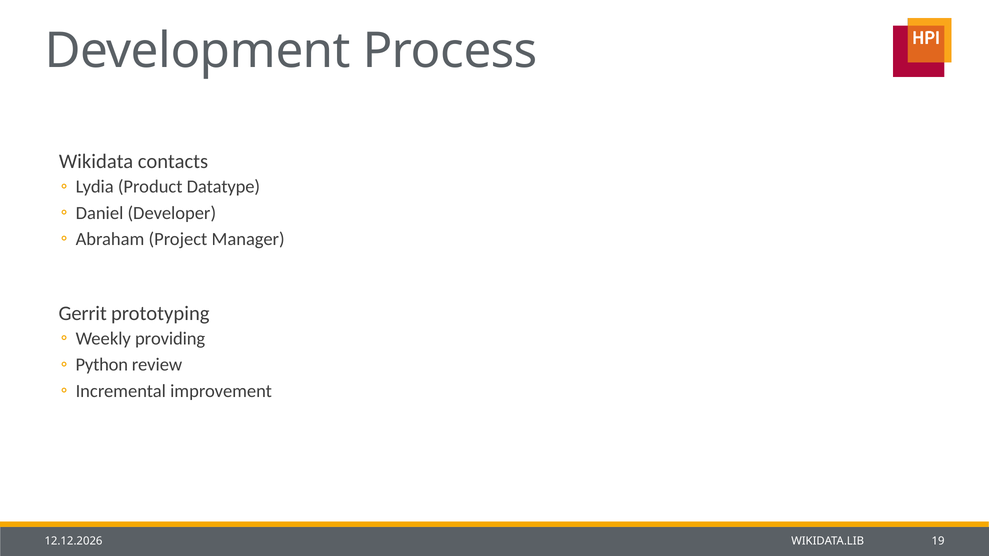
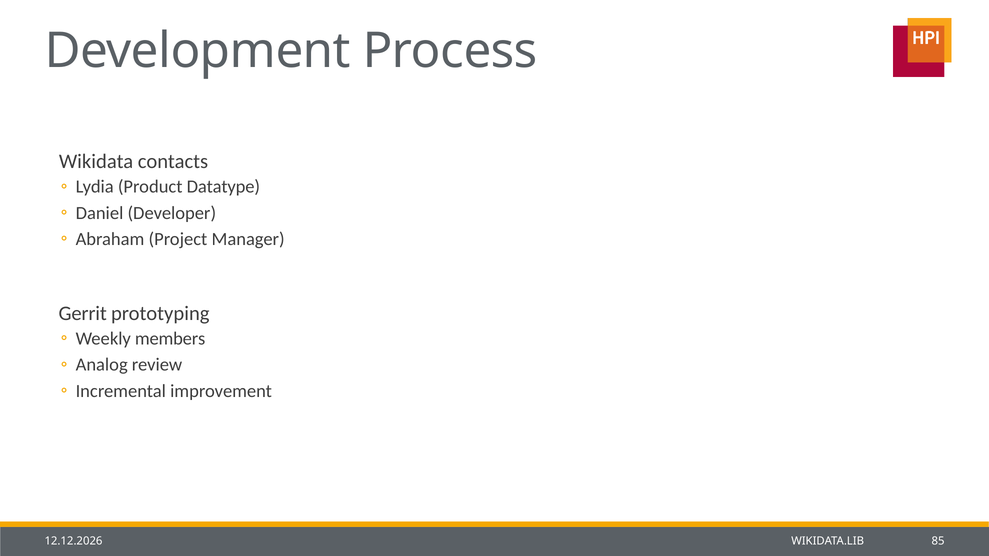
providing: providing -> members (170, 339)
Python: Python -> Analog (102, 365)
19: 19 -> 85 (938, 542)
